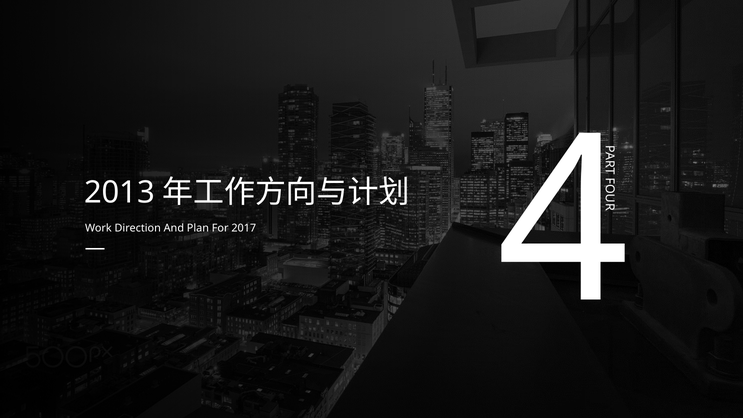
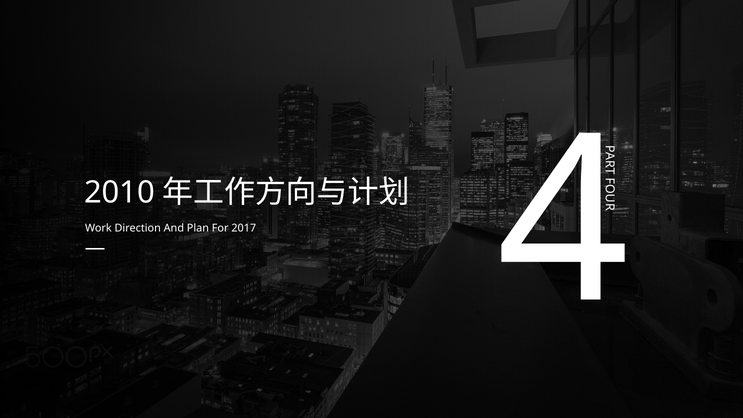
2013: 2013 -> 2010 (120, 193)
